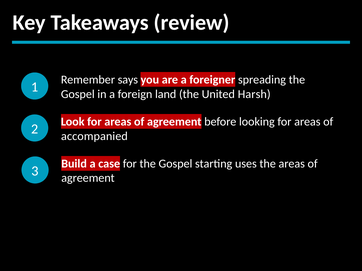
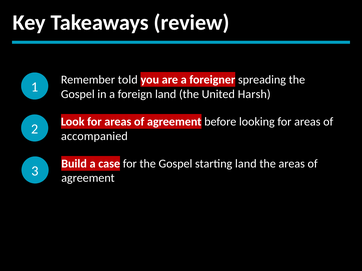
says: says -> told (128, 80)
starting uses: uses -> land (246, 164)
